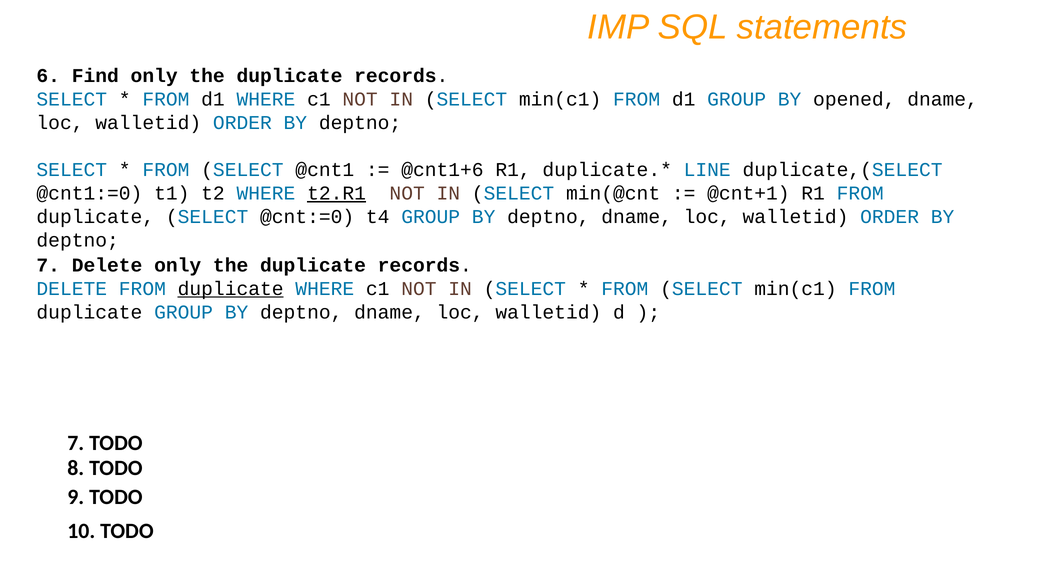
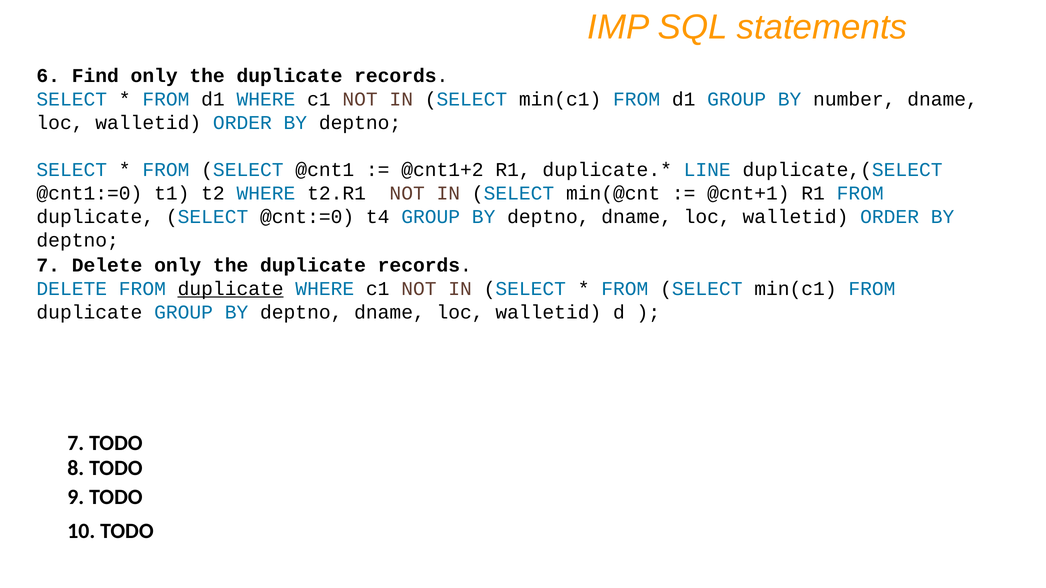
opened: opened -> number (854, 99)
@cnt1+6: @cnt1+6 -> @cnt1+2 (442, 170)
t2.R1 underline: present -> none (337, 193)
